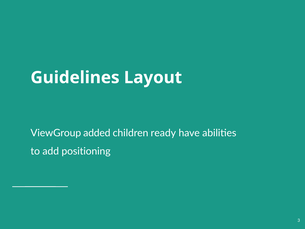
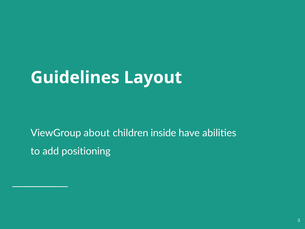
added: added -> about (97, 133)
ready: ready -> inside (163, 133)
